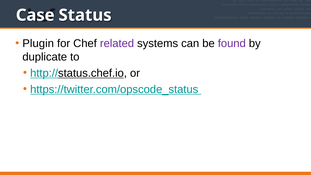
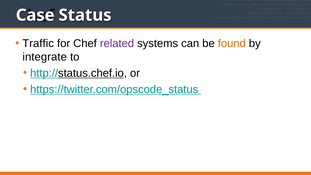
Plugin: Plugin -> Traffic (38, 43)
found colour: purple -> orange (232, 43)
duplicate: duplicate -> integrate (45, 57)
